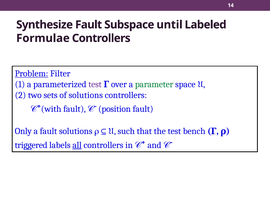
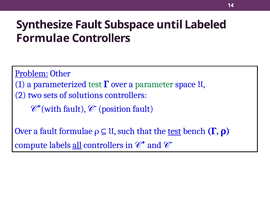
Filter: Filter -> Other (60, 73)
test colour: purple -> green (95, 84)
Only: Only -> Over (23, 131)
fault solutions: solutions -> formulae (76, 131)
test underline: none -> present (174, 131)
triggered: triggered -> compute (31, 145)
